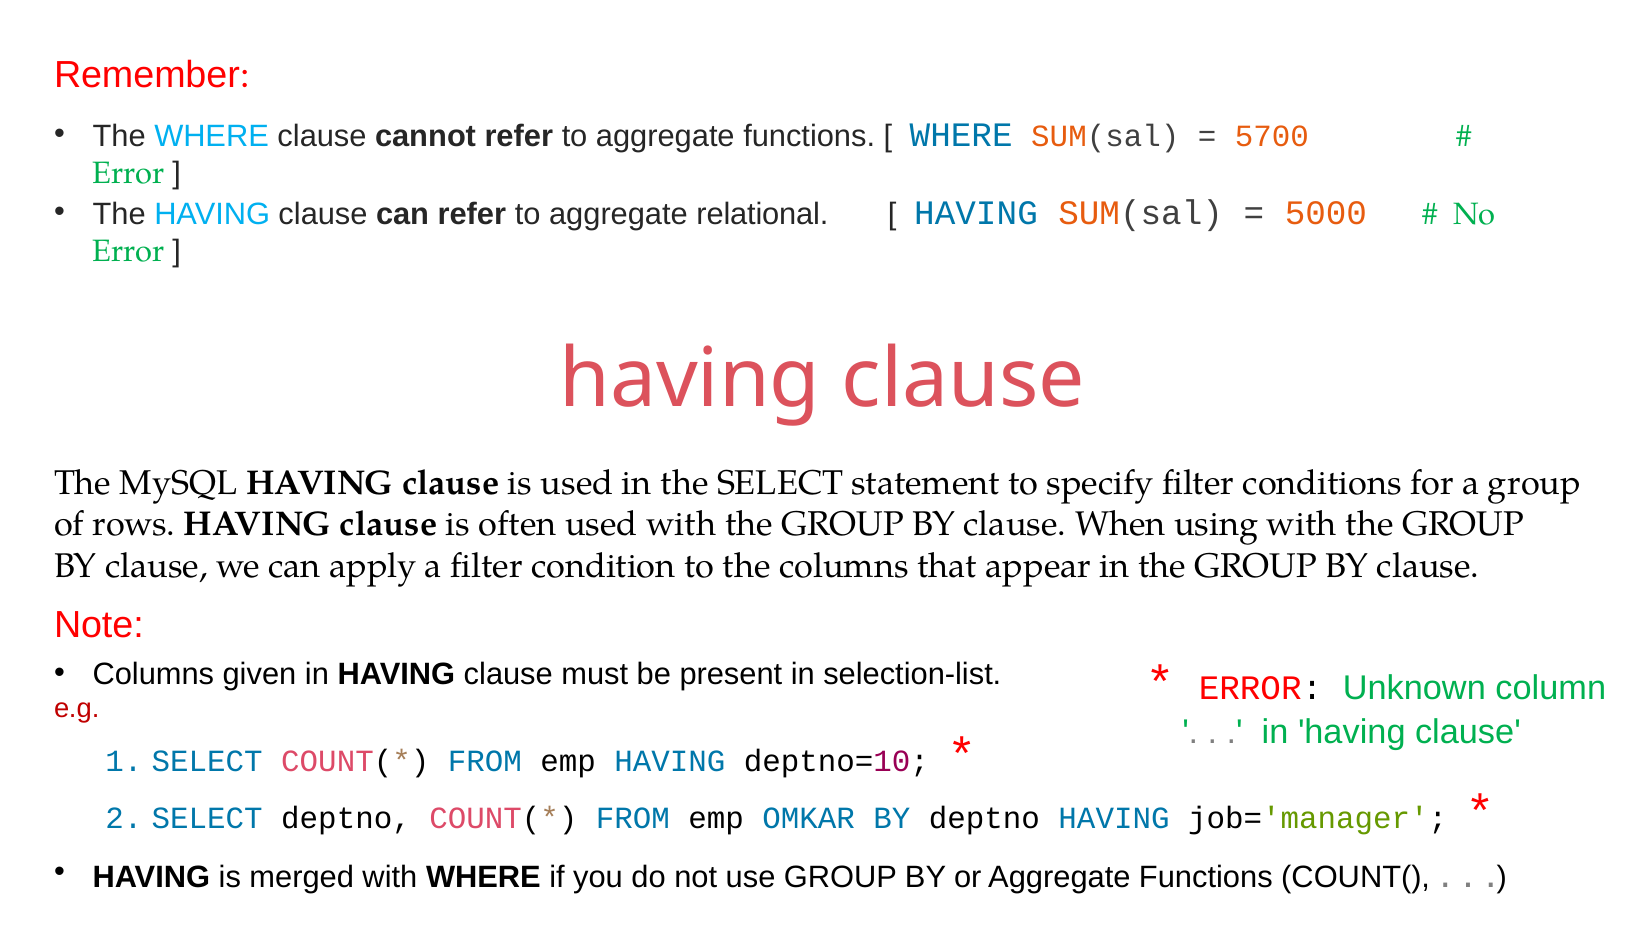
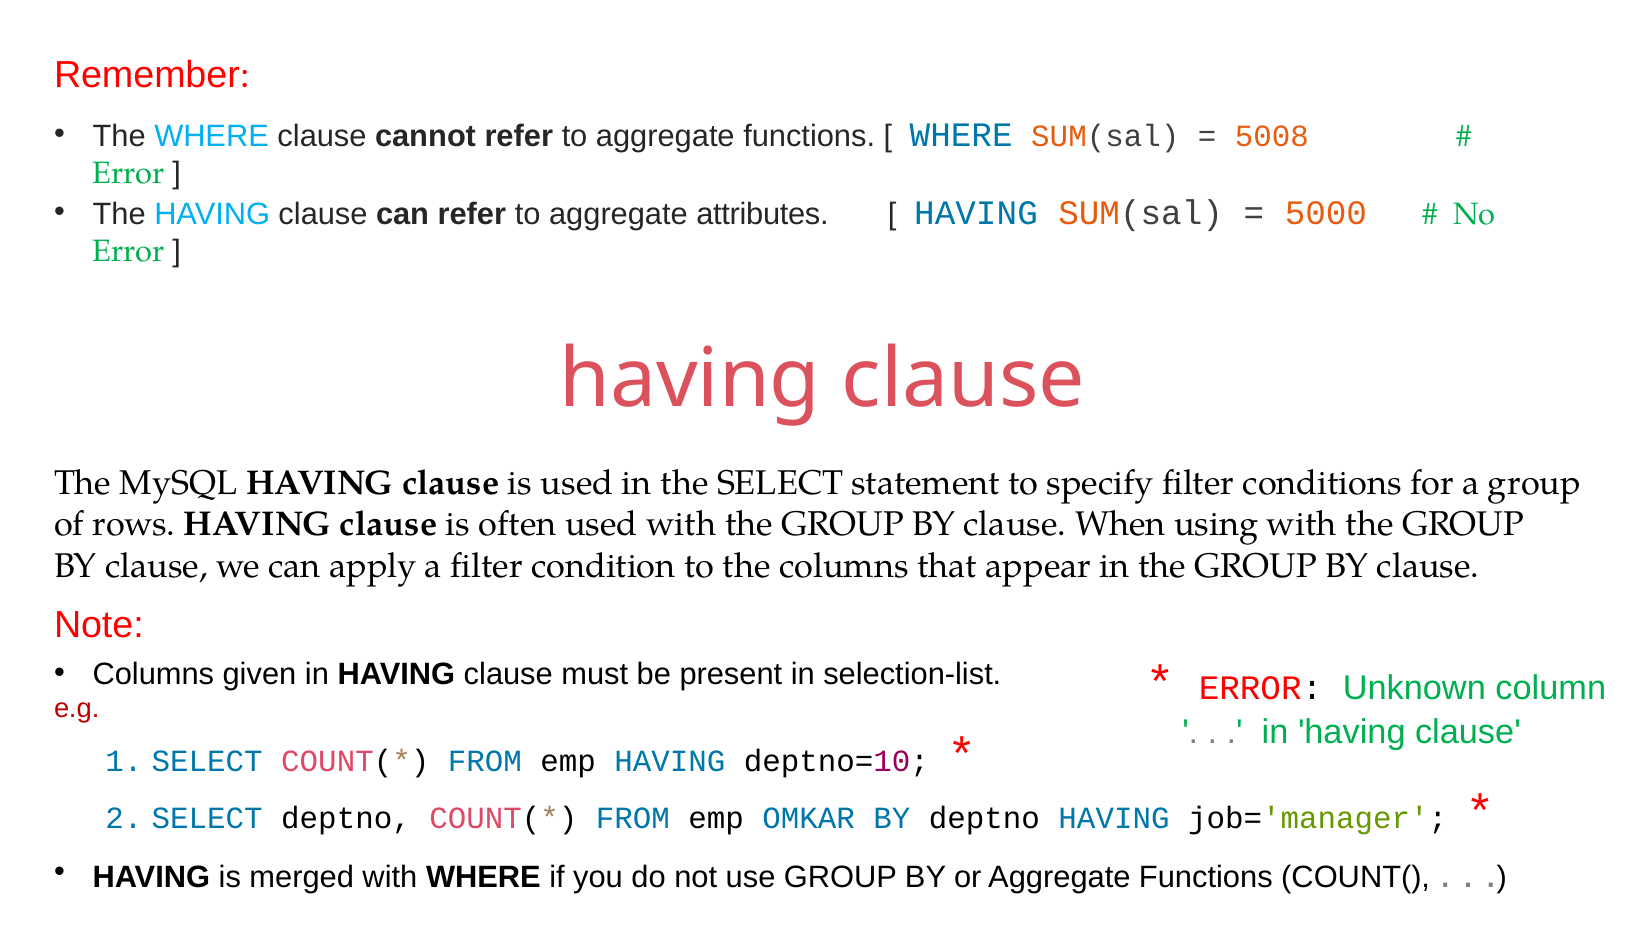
5700: 5700 -> 5008 (1272, 136)
relational: relational -> attributes (762, 214)
